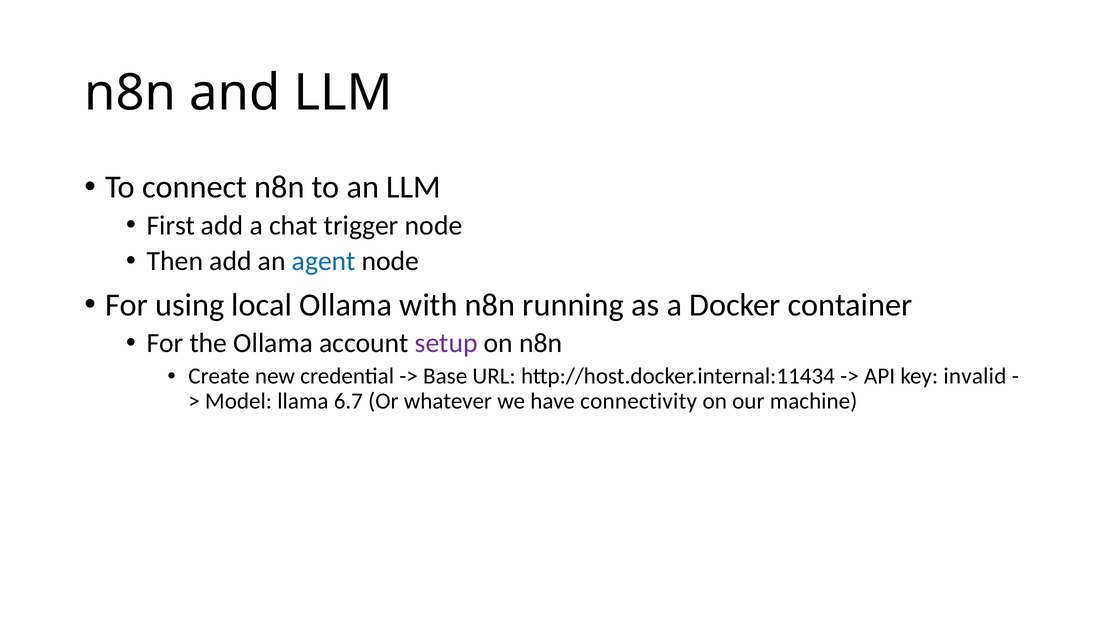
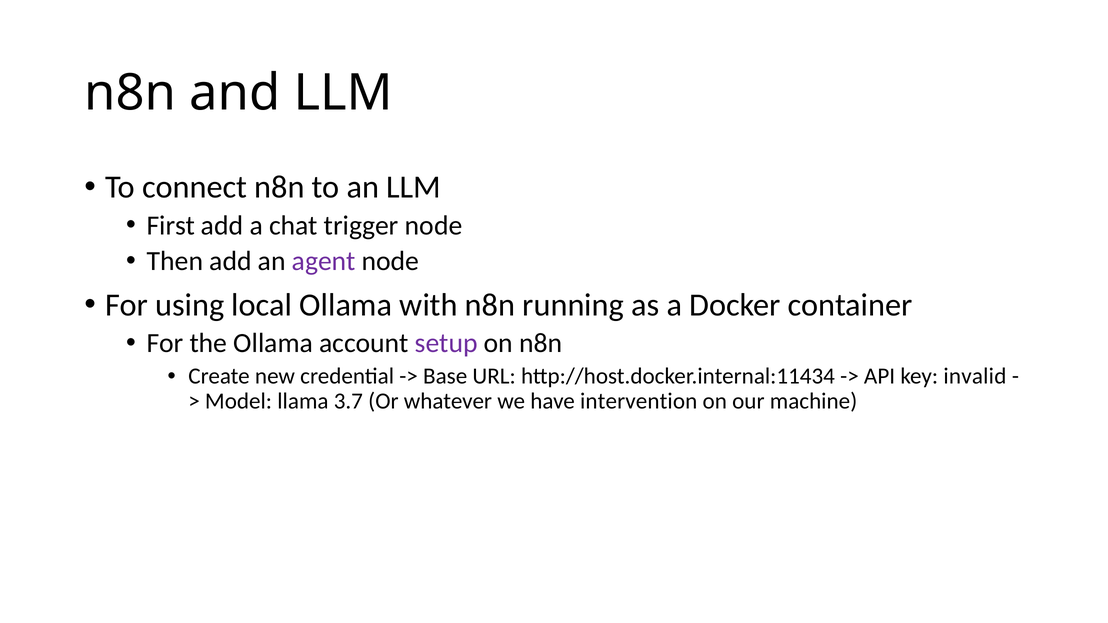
agent colour: blue -> purple (324, 261)
6.7: 6.7 -> 3.7 (348, 401)
connectivity: connectivity -> intervention (639, 401)
